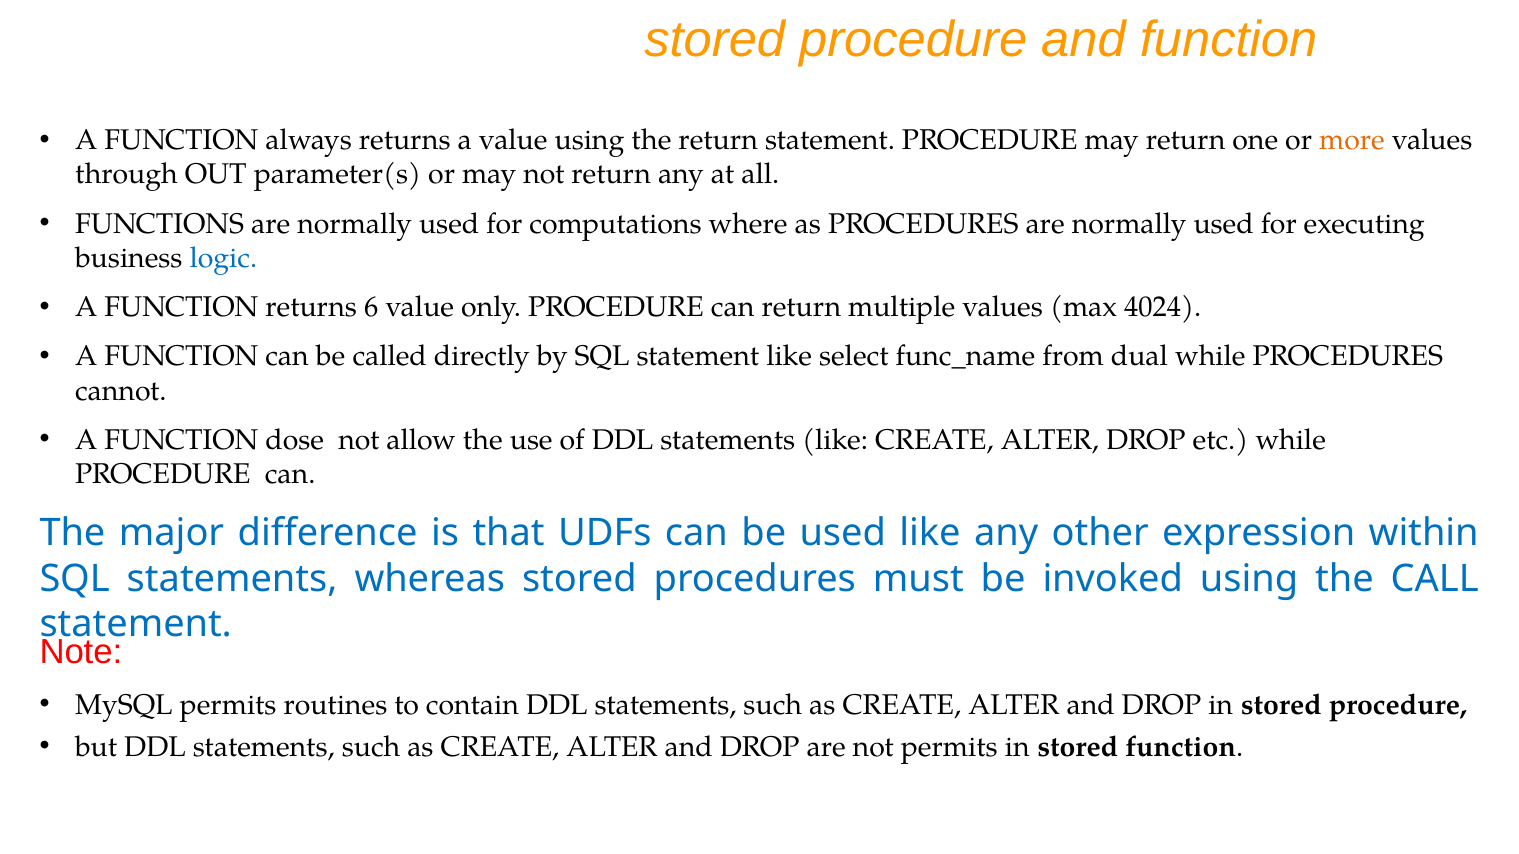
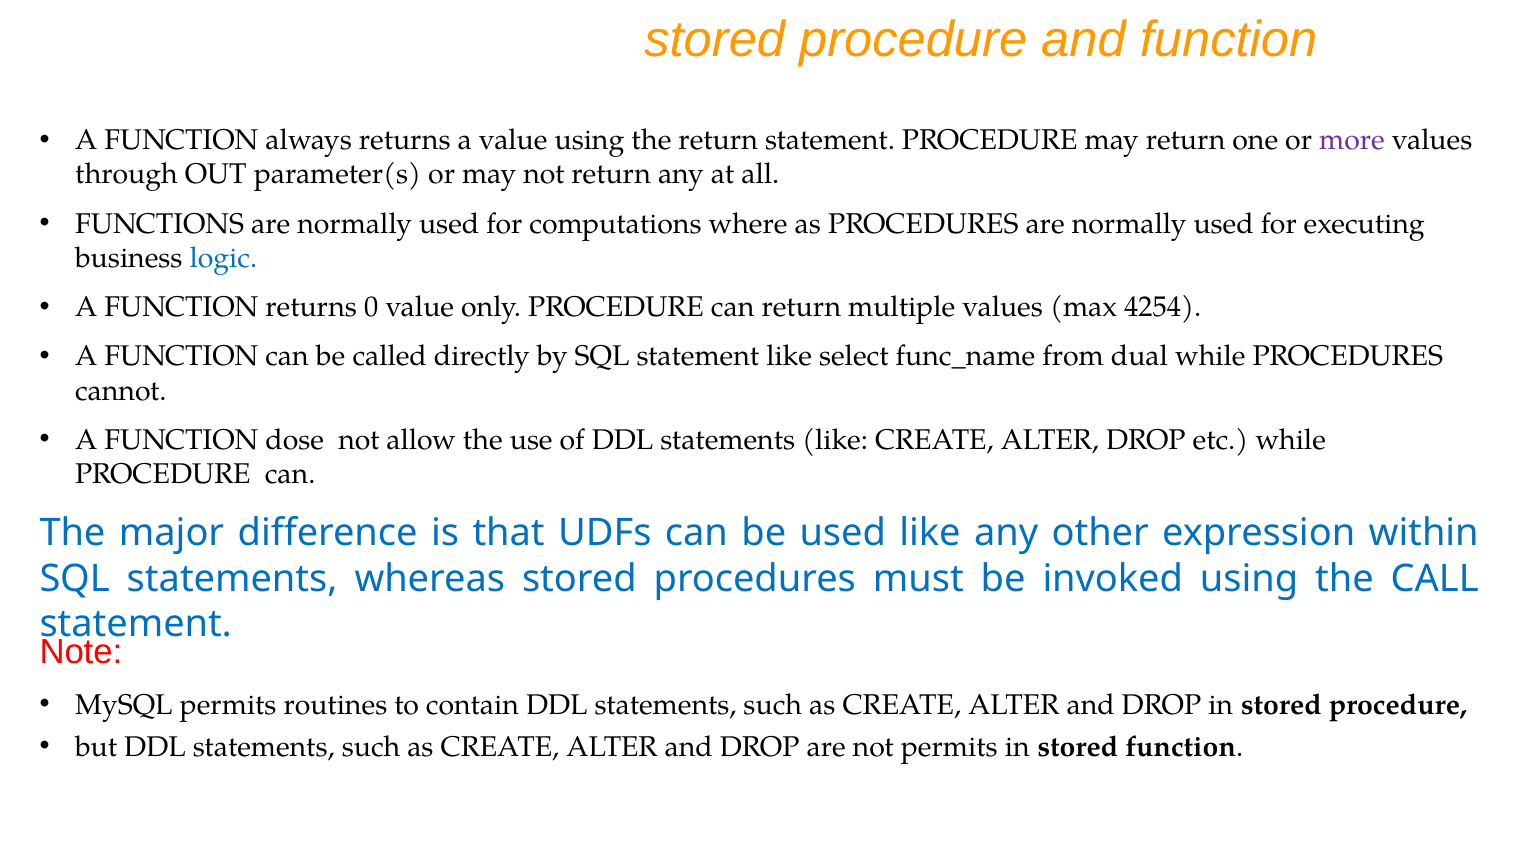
more colour: orange -> purple (1352, 140)
6: 6 -> 0 (371, 307)
4024: 4024 -> 4254 (1163, 307)
